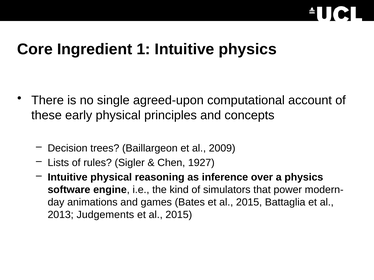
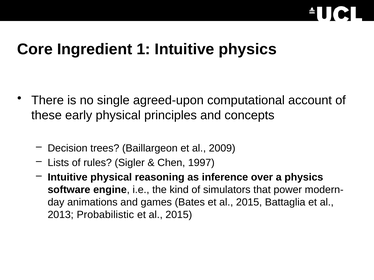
1927: 1927 -> 1997 (201, 163)
Judgements: Judgements -> Probabilistic (105, 215)
